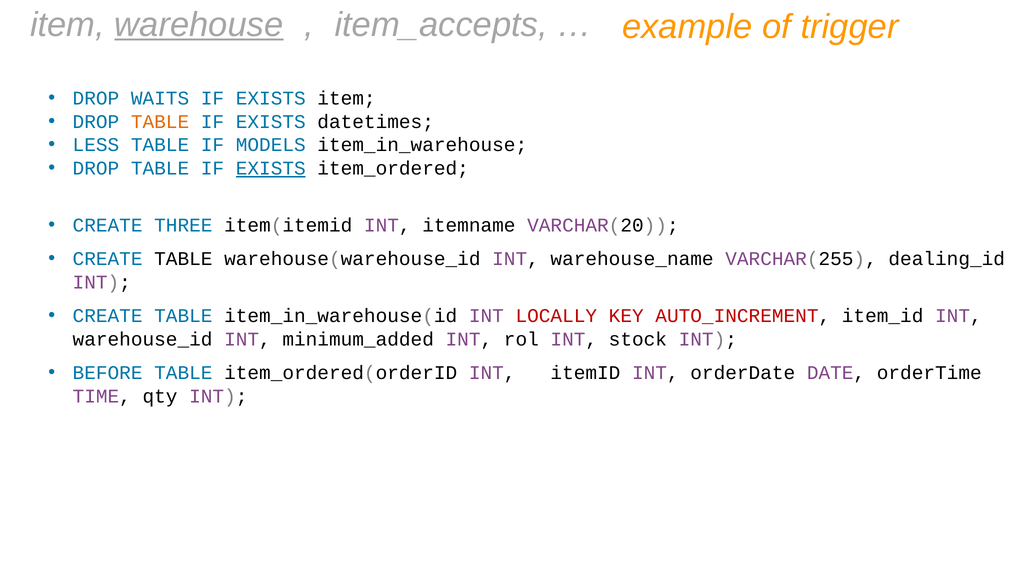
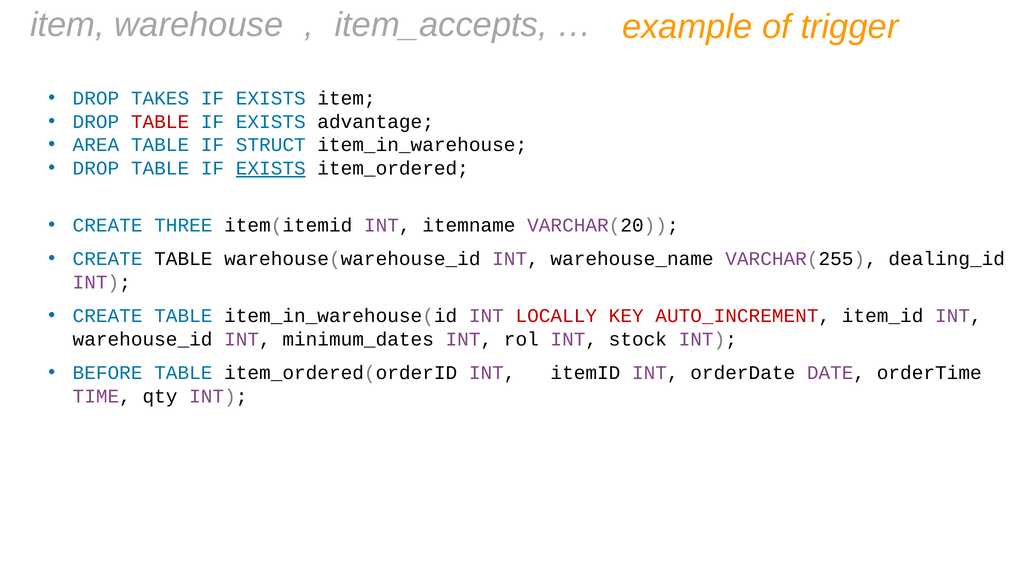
warehouse underline: present -> none (199, 25)
WAITS: WAITS -> TAKES (160, 98)
TABLE colour: orange -> red (160, 122)
datetimes: datetimes -> advantage (376, 122)
LESS: LESS -> AREA (96, 145)
MODELS: MODELS -> STRUCT (271, 145)
minimum_added: minimum_added -> minimum_dates (358, 339)
